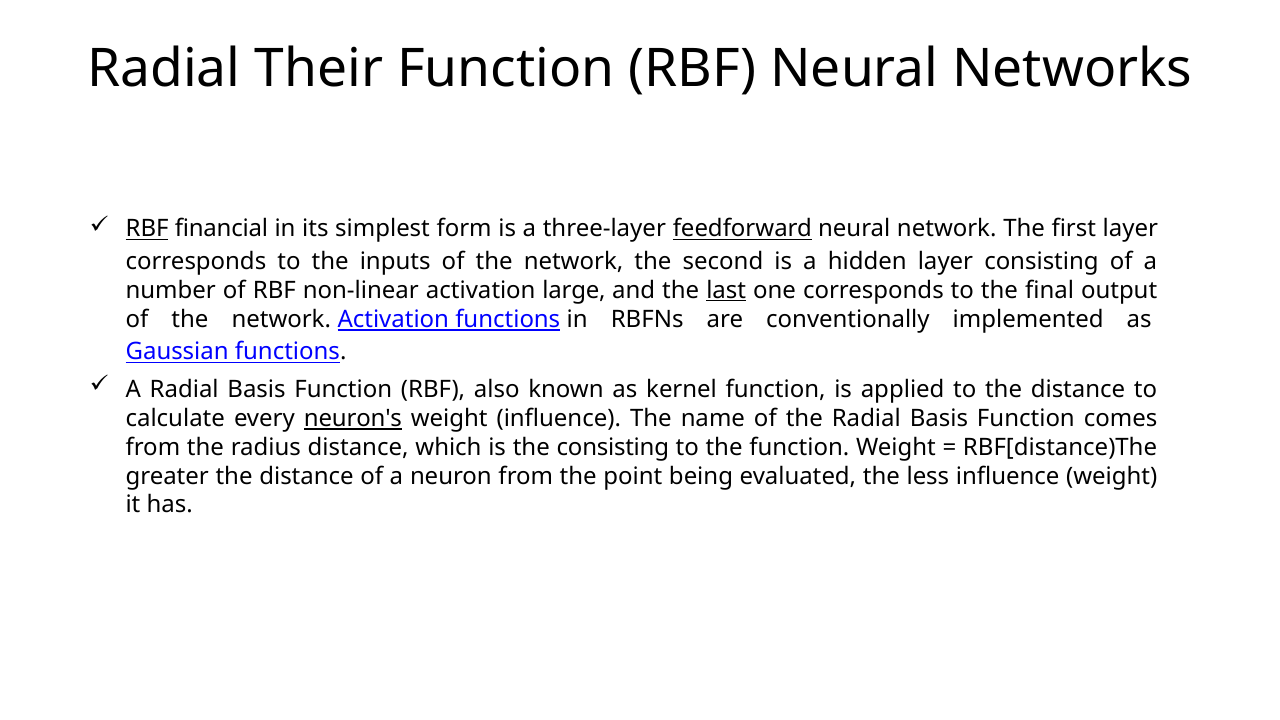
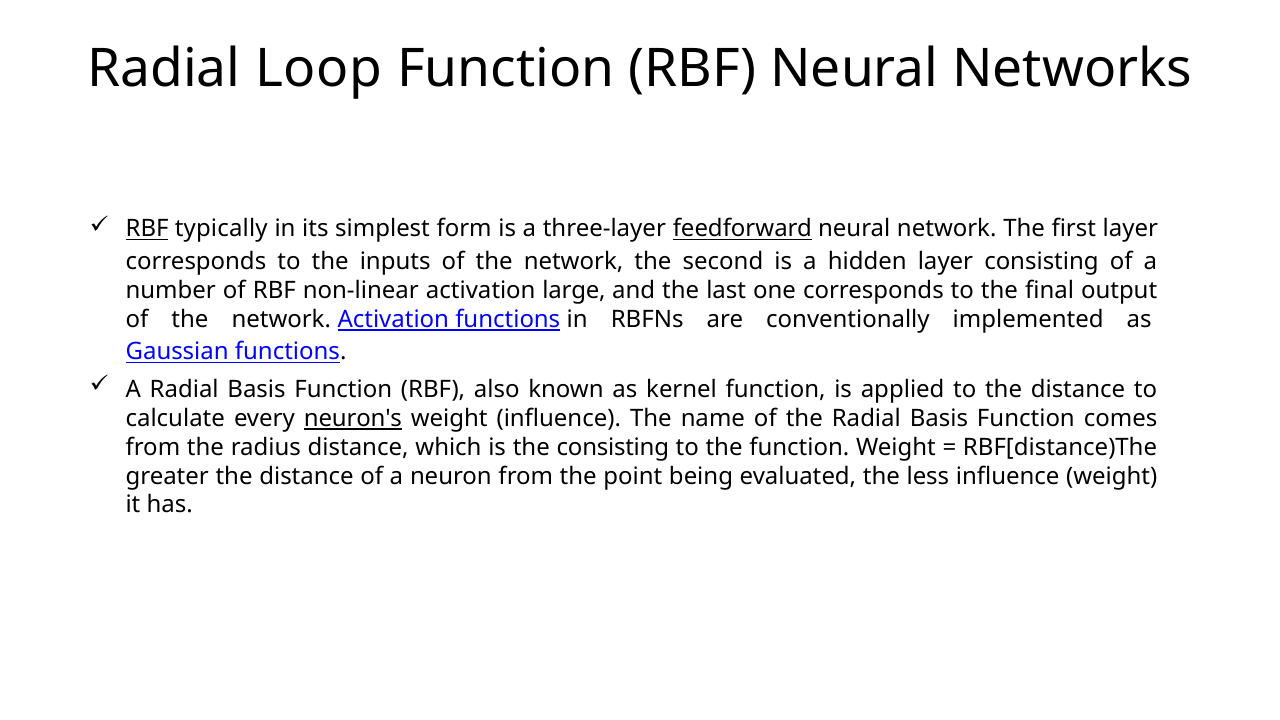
Their: Their -> Loop (319, 69)
financial: financial -> typically (221, 229)
last underline: present -> none (726, 290)
